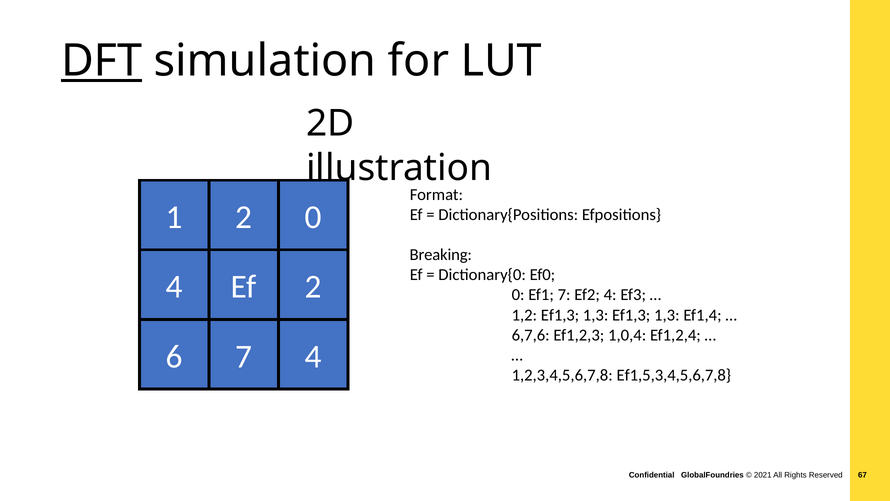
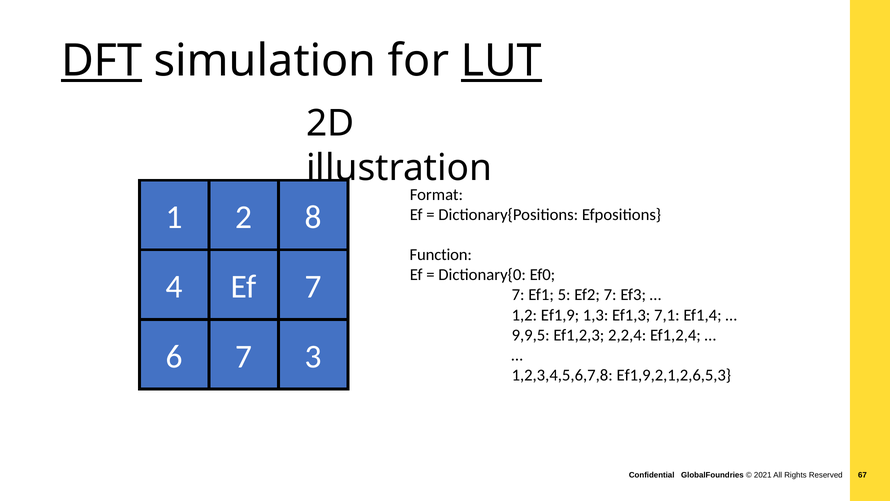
LUT underline: none -> present (501, 61)
2 0: 0 -> 8 (313, 217)
Breaking: Breaking -> Function (441, 255)
Ef 2: 2 -> 7 (313, 287)
0: 0 -> 7 (518, 295)
Ef1 7: 7 -> 5 (564, 295)
Ef2 4: 4 -> 7 (610, 295)
1,2 Ef1,3: Ef1,3 -> Ef1,9 (560, 315)
1,3 Ef1,3 1,3: 1,3 -> 7,1 (667, 315)
6,7,6: 6,7,6 -> 9,9,5 (531, 335)
1,0,4: 1,0,4 -> 2,2,4 (627, 335)
7 4: 4 -> 3 (313, 356)
Ef1,5,3,4,5,6,7,8: Ef1,5,3,4,5,6,7,8 -> Ef1,9,2,1,2,6,5,3 (674, 375)
